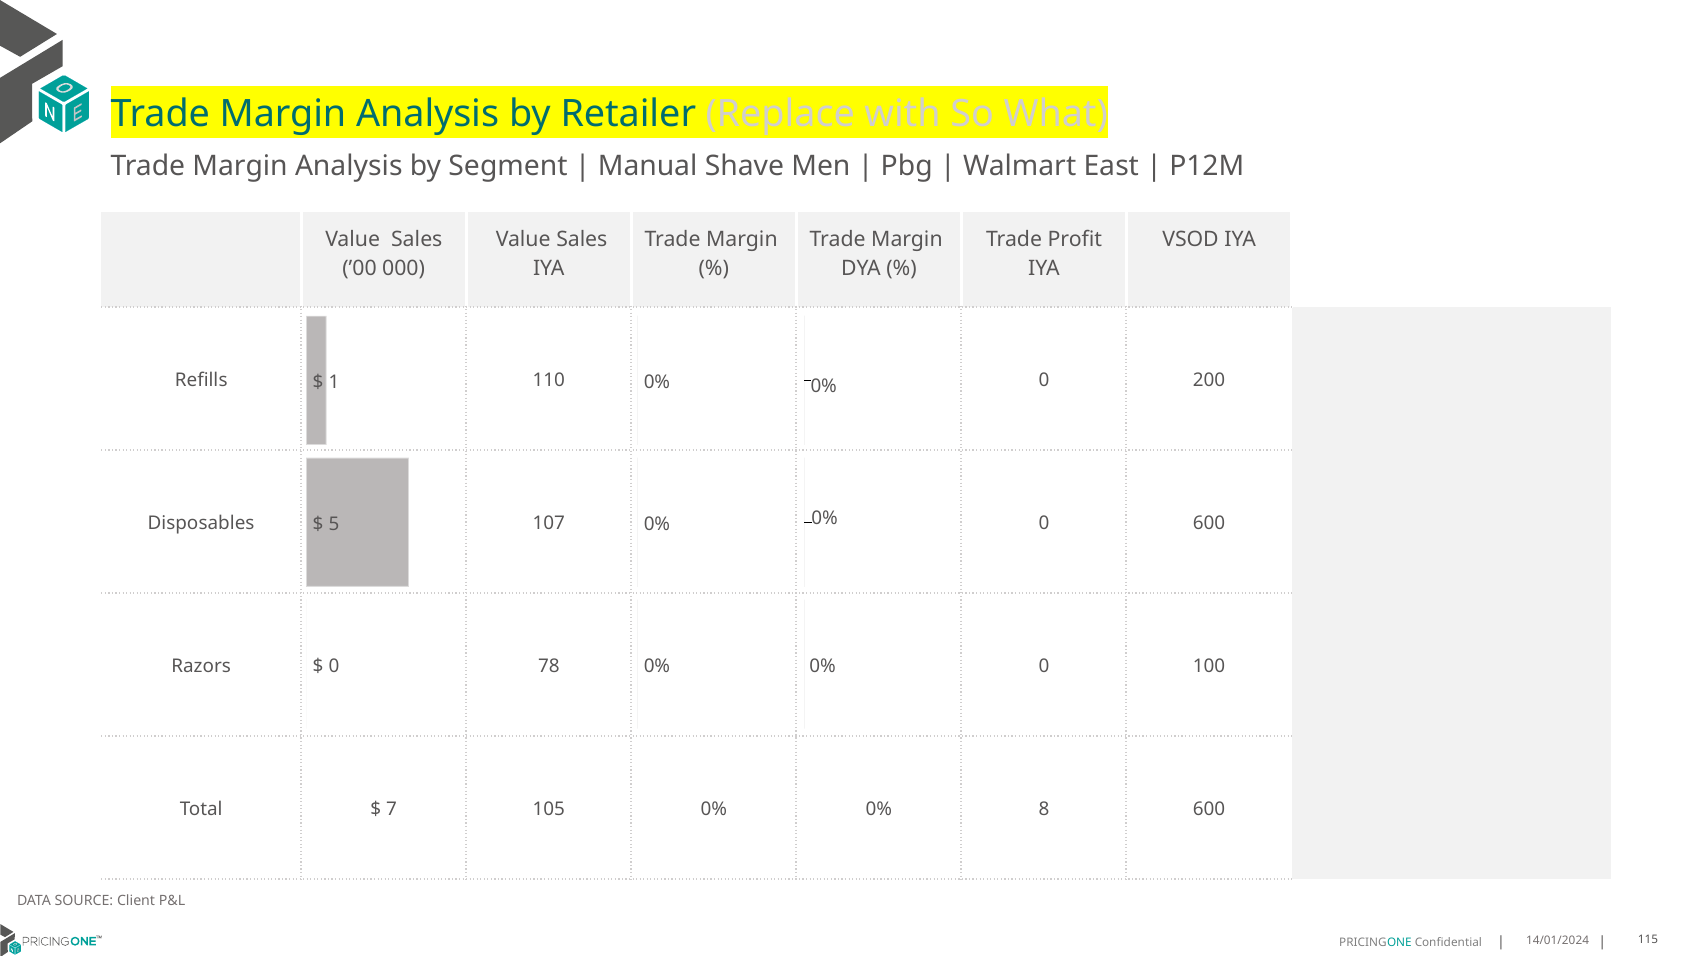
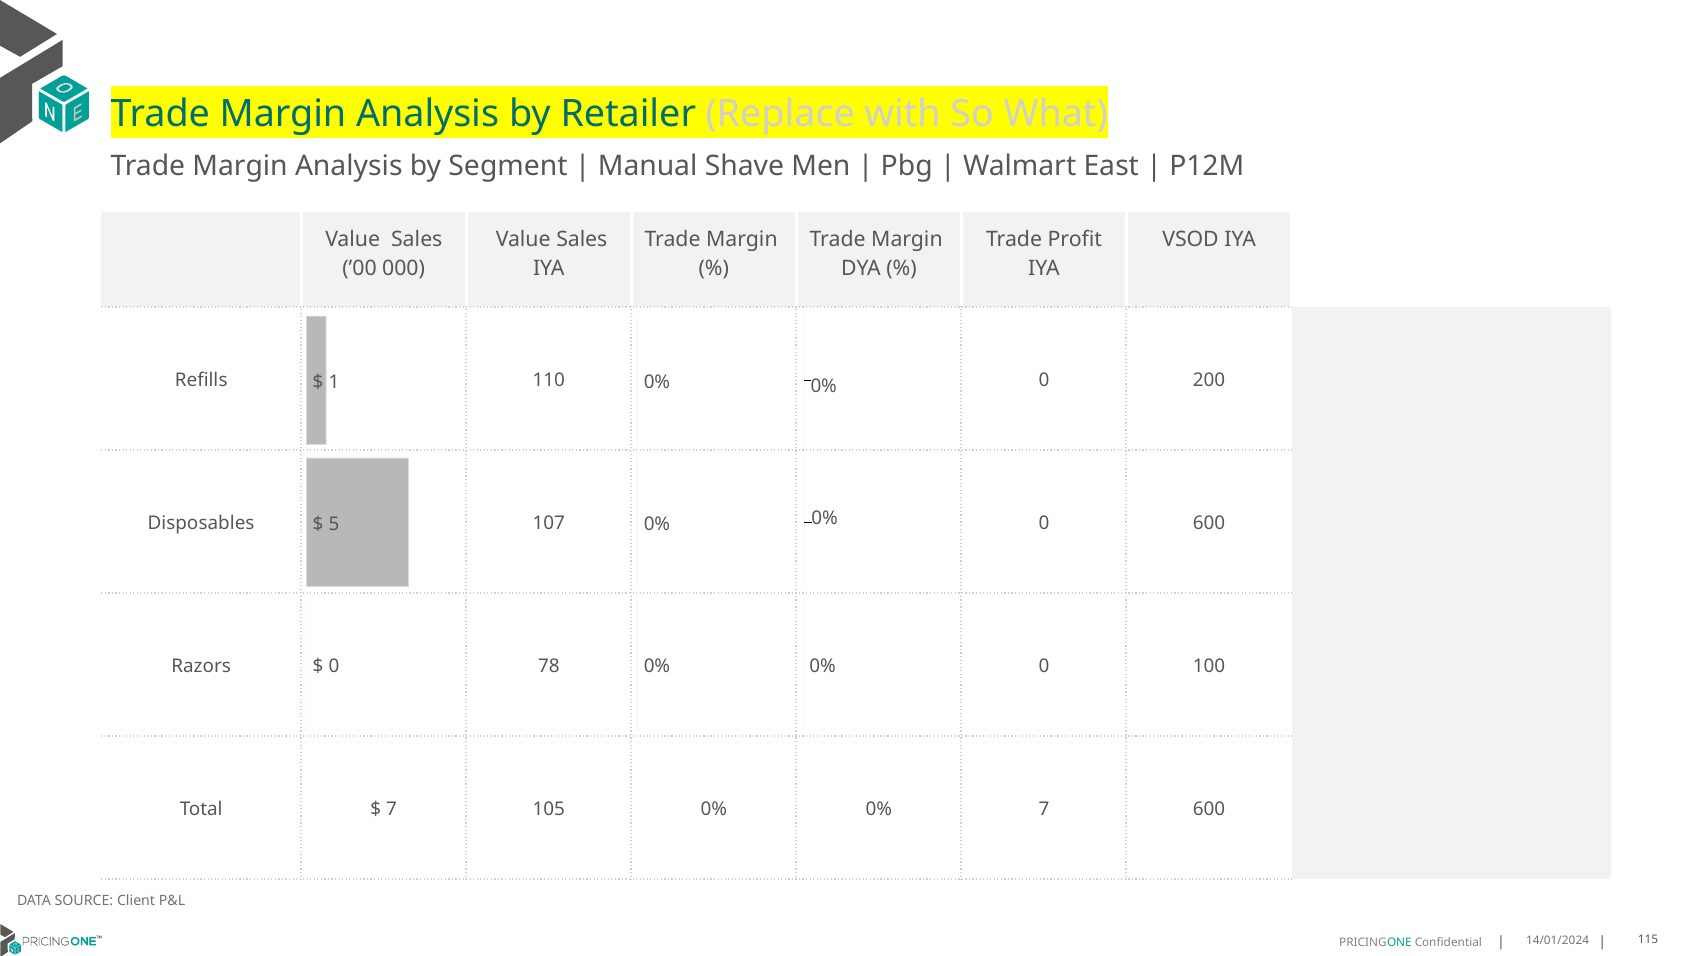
0% 8: 8 -> 7 (1044, 809)
